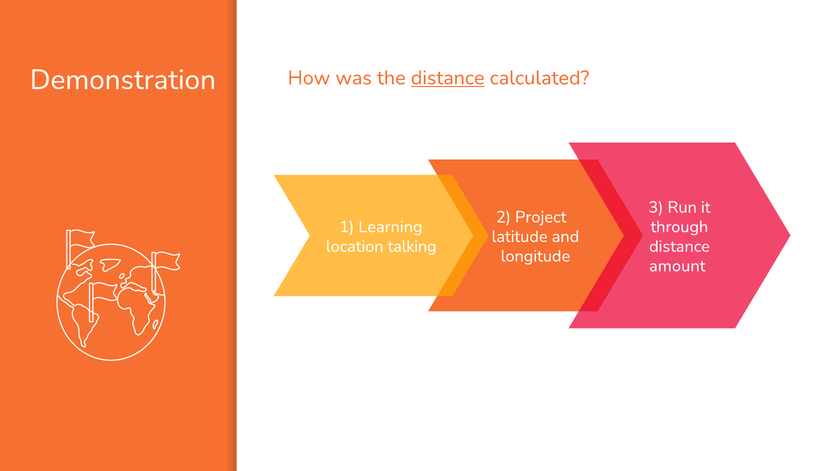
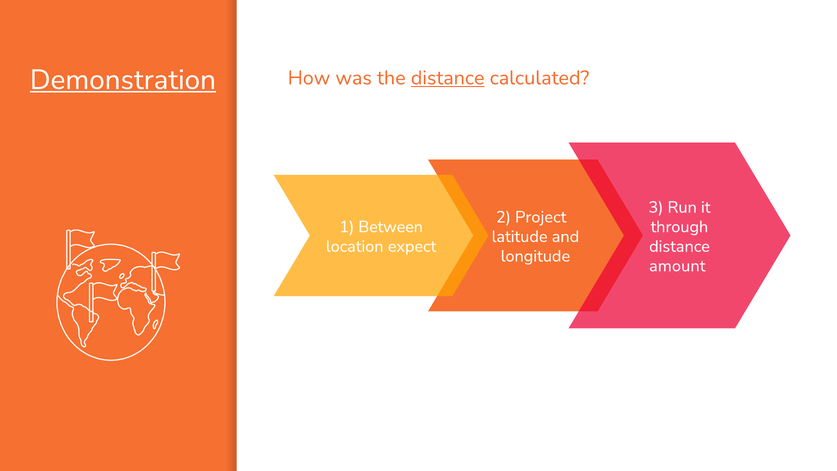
Demonstration underline: none -> present (123, 80)
Learning: Learning -> Between (391, 227)
talking: talking -> expect (412, 246)
